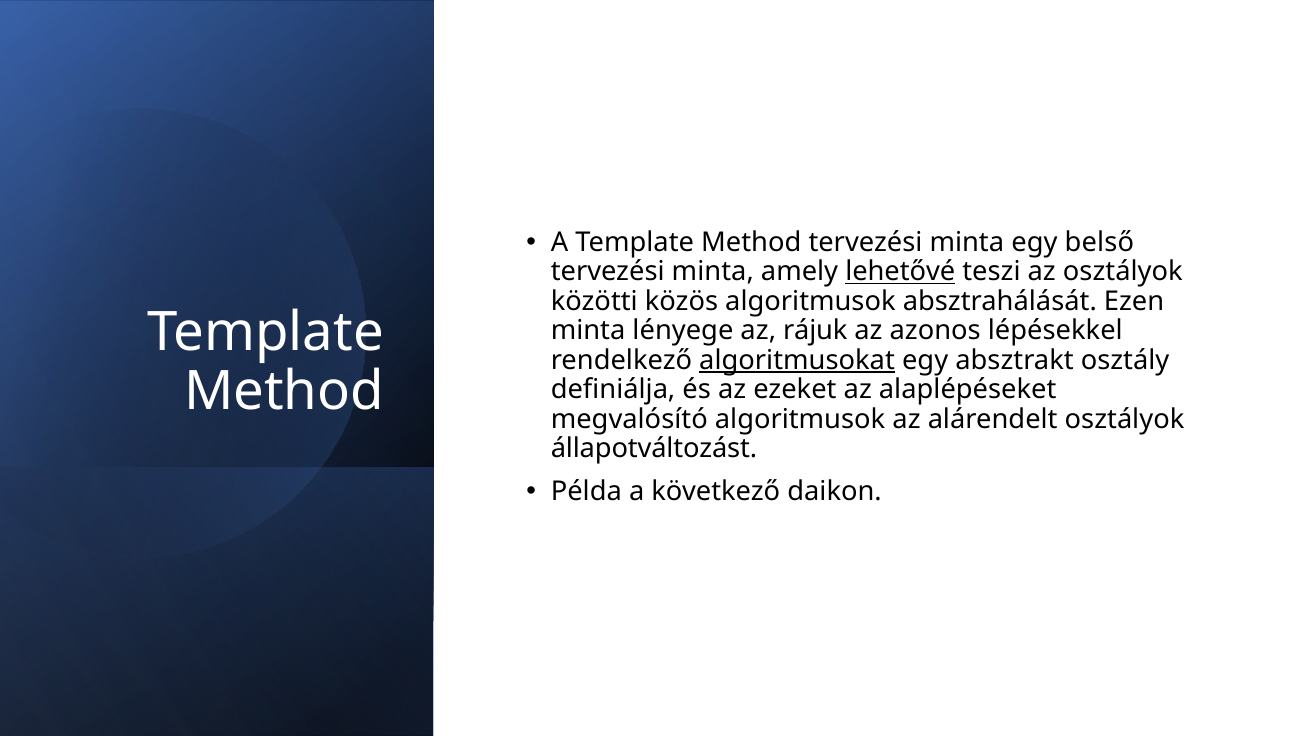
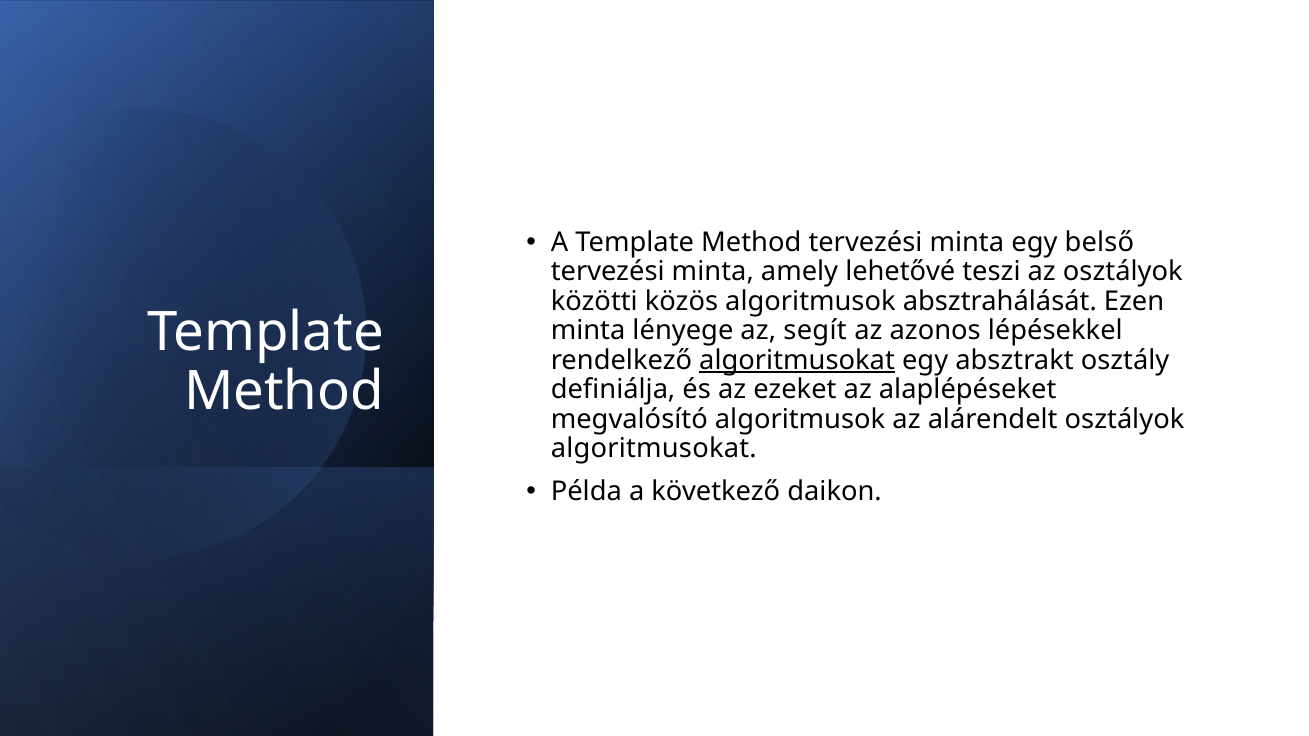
lehetővé underline: present -> none (900, 272)
rájuk: rájuk -> segít (815, 331)
állapotváltozást: állapotváltozást -> algoritmusokat (654, 449)
